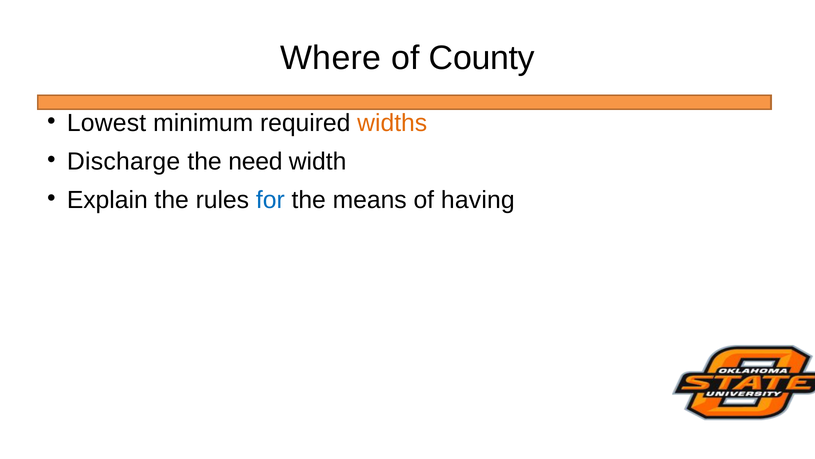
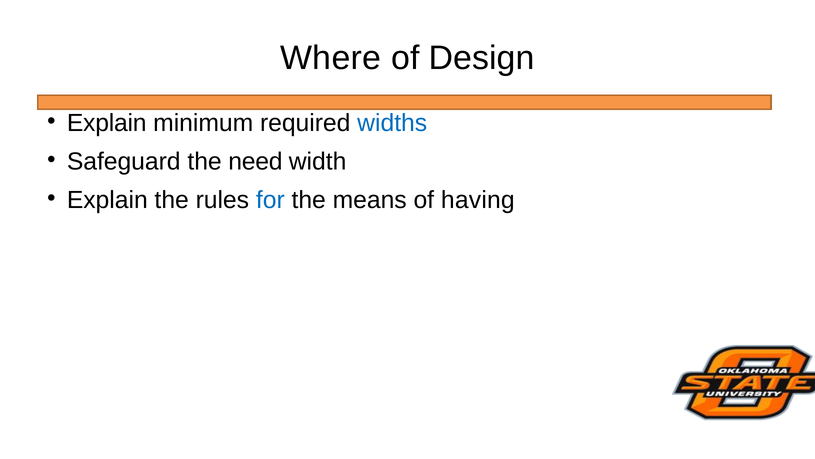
County: County -> Design (482, 58)
Lowest: Lowest -> Explain (107, 123)
widths colour: orange -> blue (392, 123)
Discharge: Discharge -> Safeguard (124, 161)
